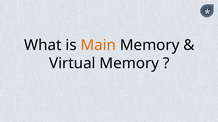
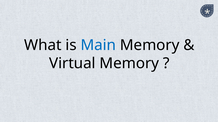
Main colour: orange -> blue (98, 45)
